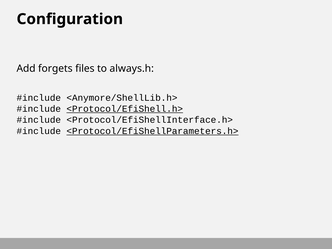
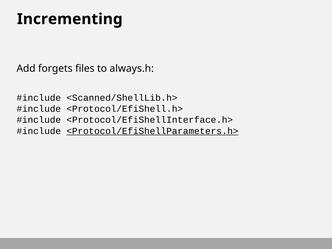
Configuration: Configuration -> Incrementing (70, 19)
<Anymore/ShellLib.h>: <Anymore/ShellLib.h> -> <Scanned/ShellLib.h> (122, 98)
<Protocol/EfiShell.h> underline: present -> none (125, 109)
